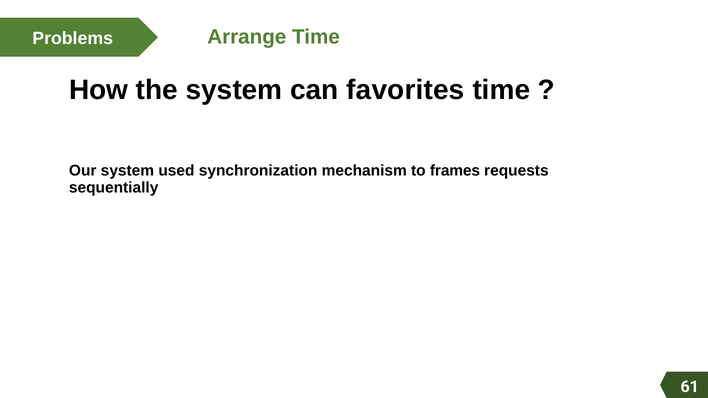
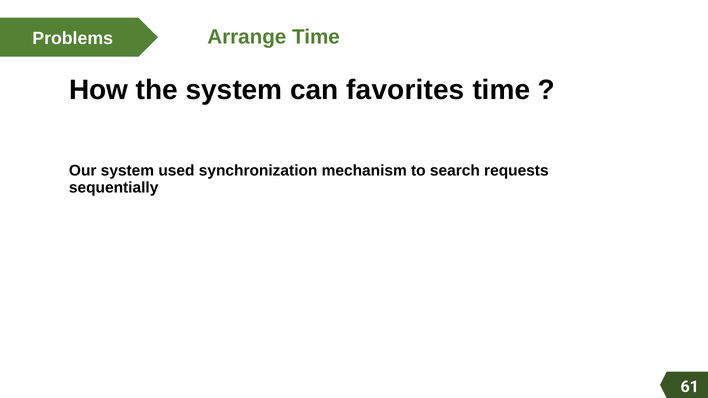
frames: frames -> search (455, 171)
